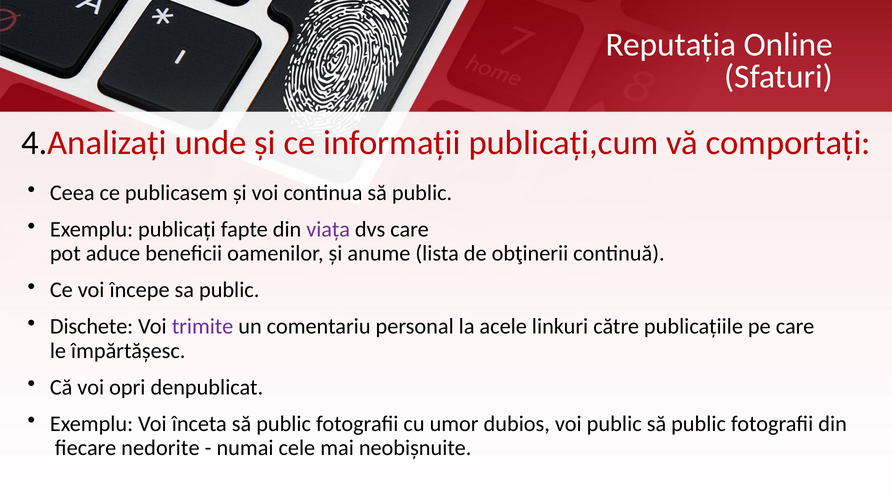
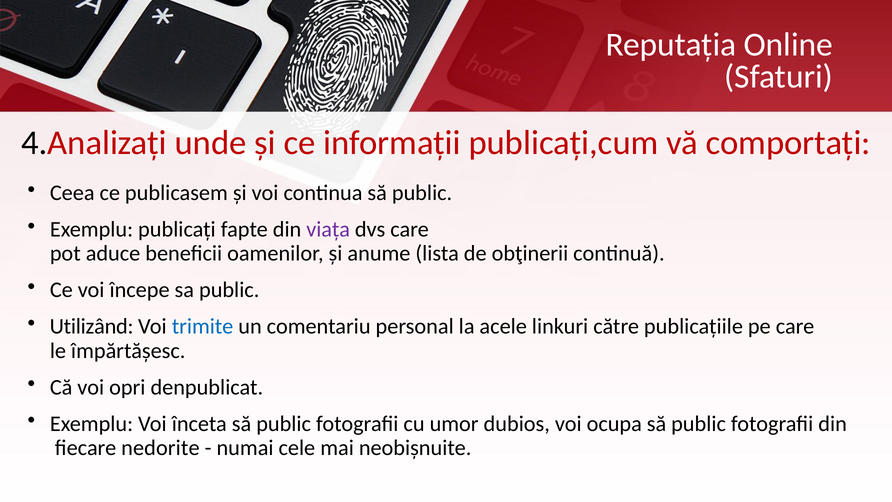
Dischete: Dischete -> Utilizând (92, 326)
trimite colour: purple -> blue (203, 326)
voi public: public -> ocupa (614, 424)
